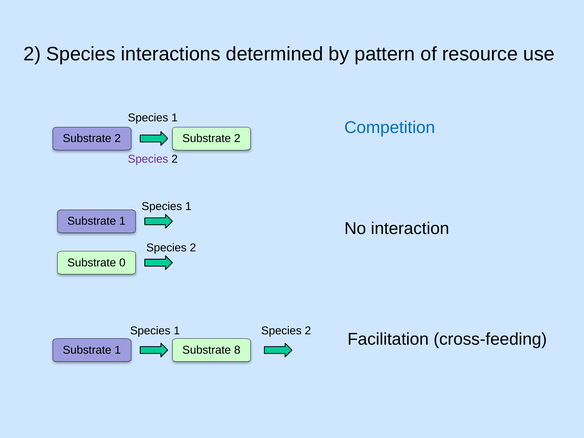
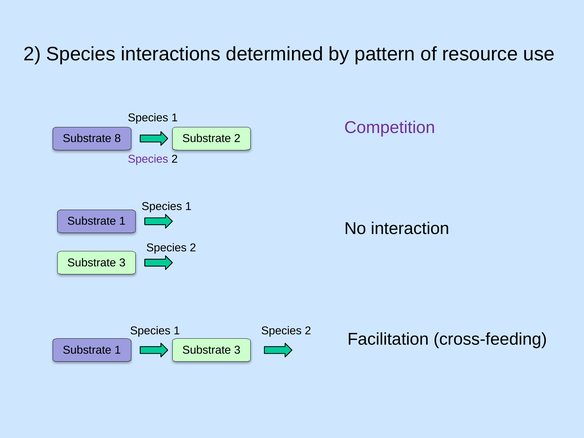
Competition colour: blue -> purple (390, 128)
2: 2 -> 8 (118, 138)
0: 0 -> 3 (122, 263)
8: 8 -> 3 (237, 350)
